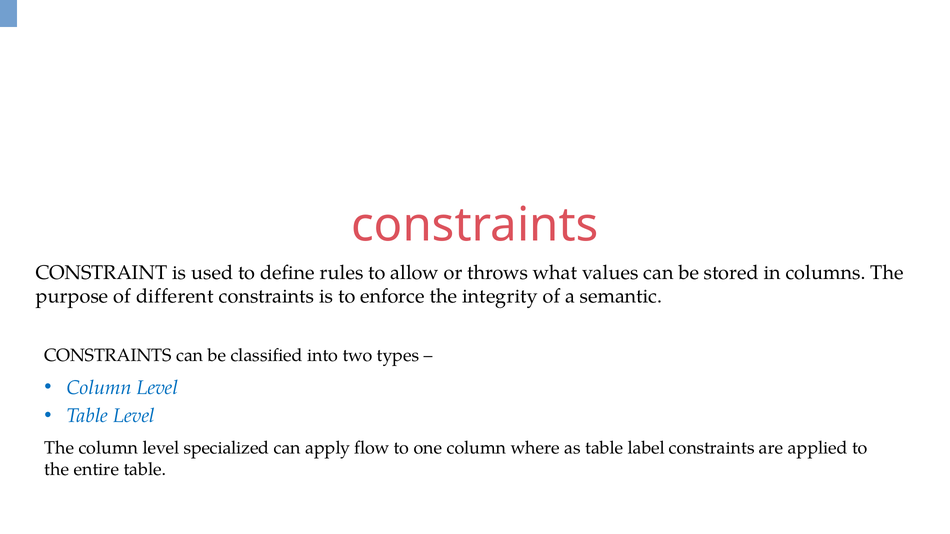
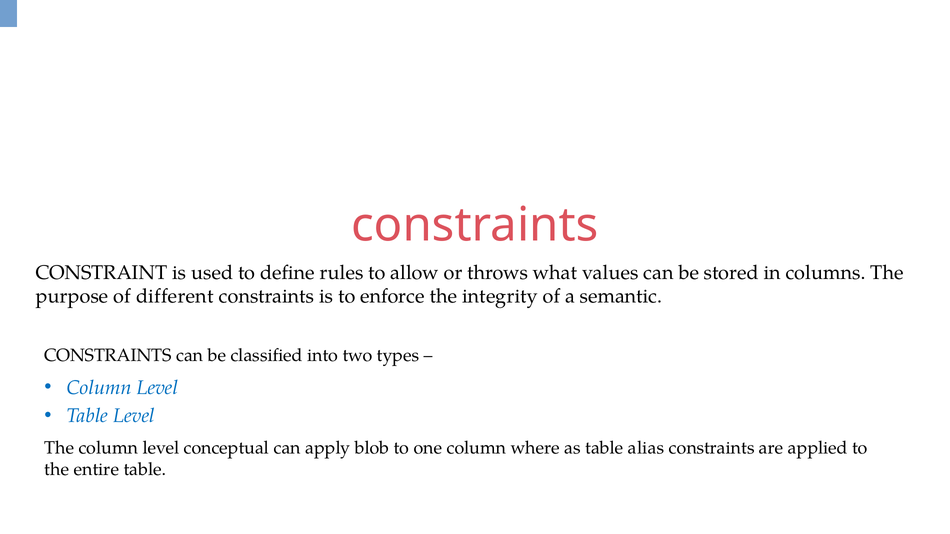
specialized: specialized -> conceptual (226, 448)
flow: flow -> blob (372, 448)
label: label -> alias (646, 448)
